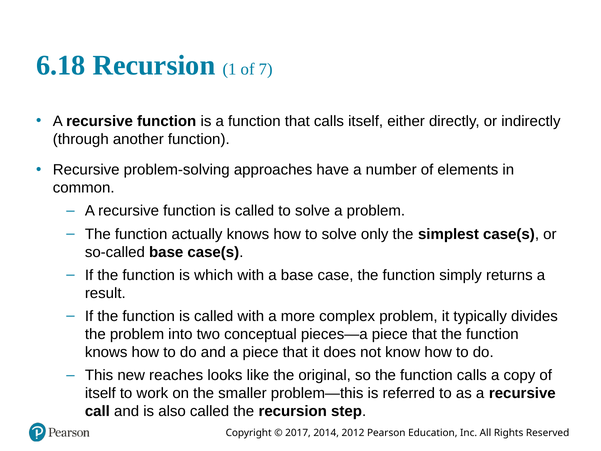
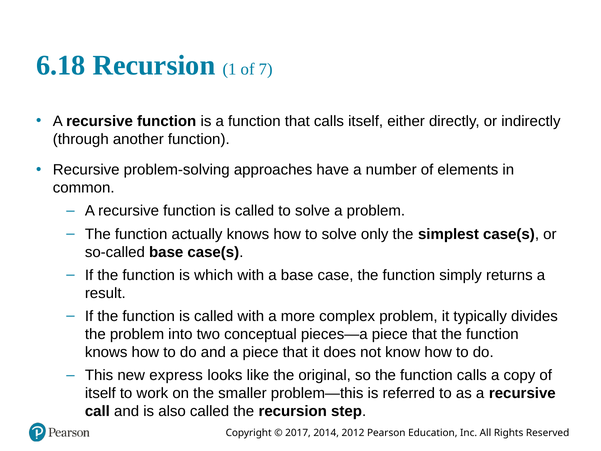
reaches: reaches -> express (176, 375)
